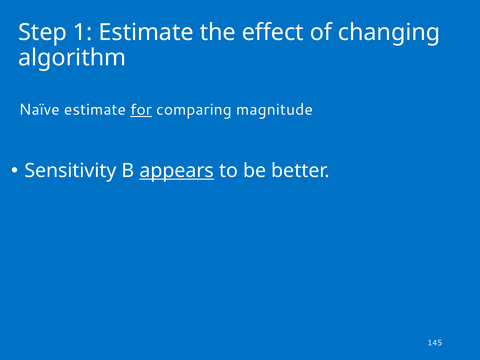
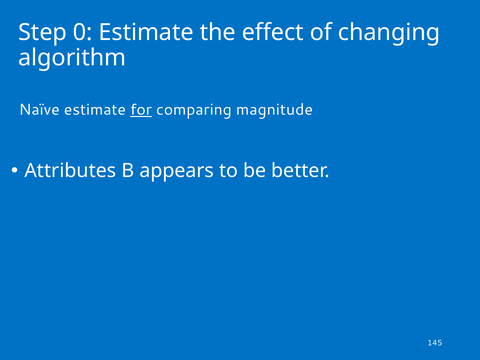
1: 1 -> 0 (83, 32)
Sensitivity: Sensitivity -> Attributes (70, 171)
appears underline: present -> none (177, 171)
